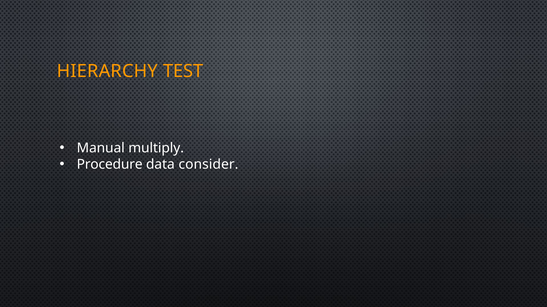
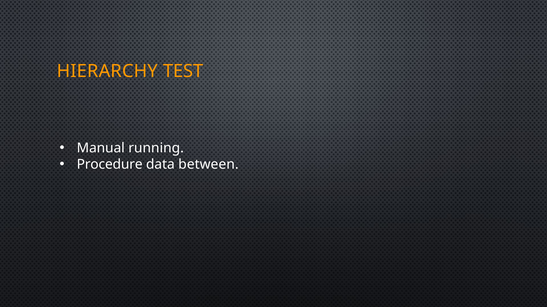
multiply: multiply -> running (156, 148)
consider: consider -> between (208, 165)
